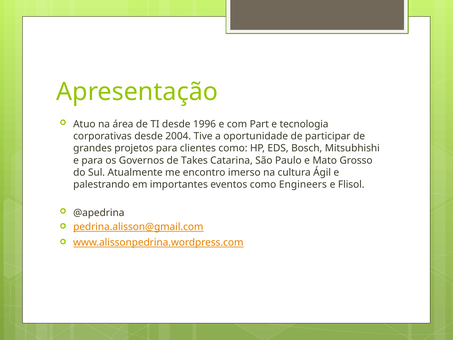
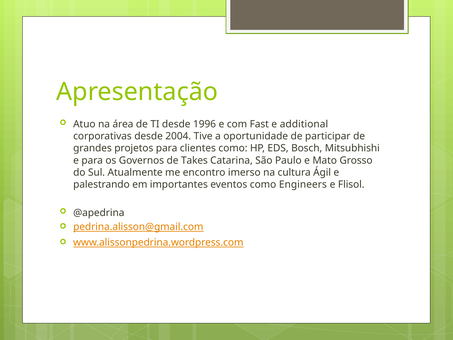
Part: Part -> Fast (259, 124)
tecnologia: tecnologia -> additional (304, 124)
